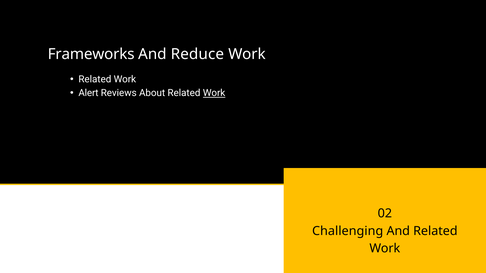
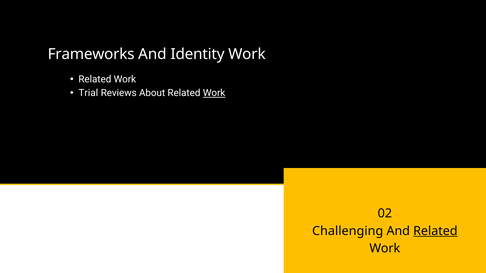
Reduce: Reduce -> Identity (198, 54)
Alert: Alert -> Trial (88, 93)
Related underline: none -> present (435, 231)
